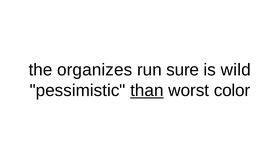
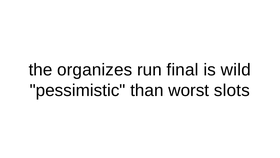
sure: sure -> final (183, 70)
than underline: present -> none (147, 90)
color: color -> slots (232, 90)
